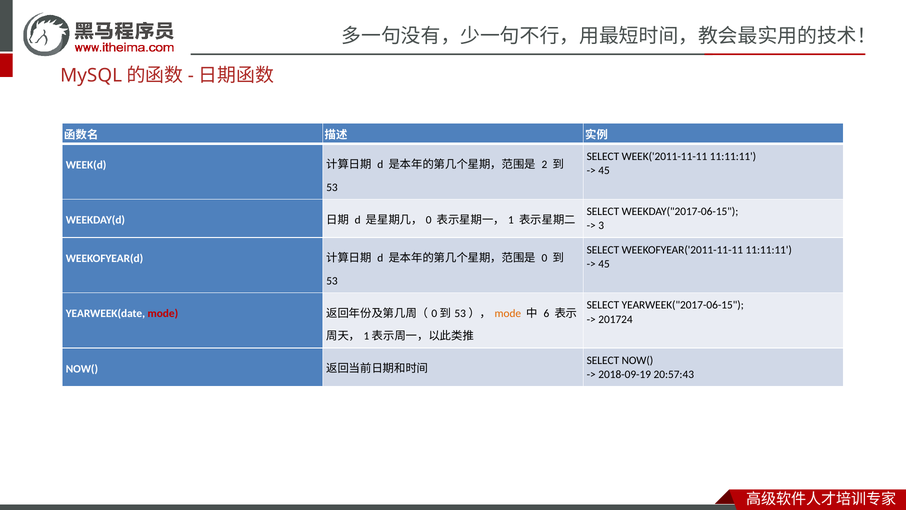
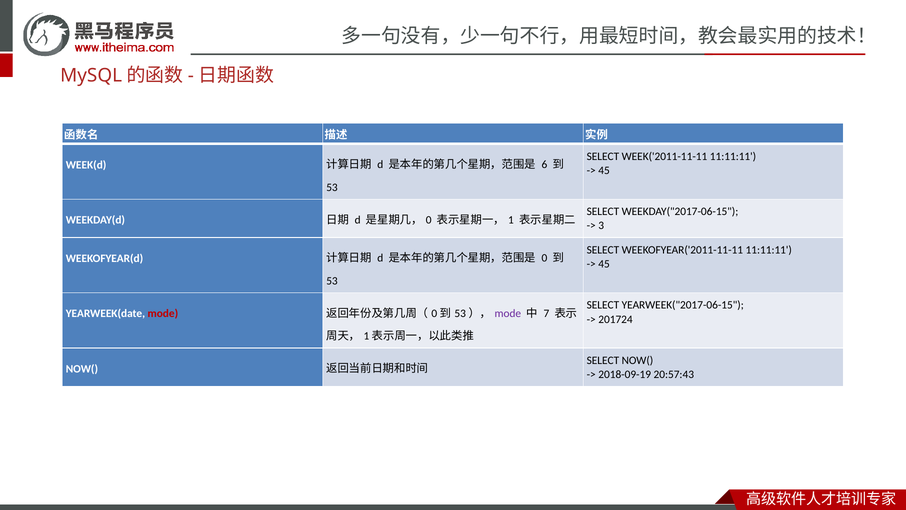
2: 2 -> 6 (544, 164)
mode colour: orange -> purple (508, 313)
6: 6 -> 7 (546, 313)
